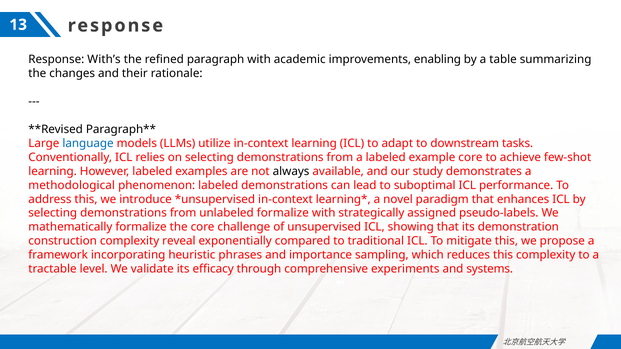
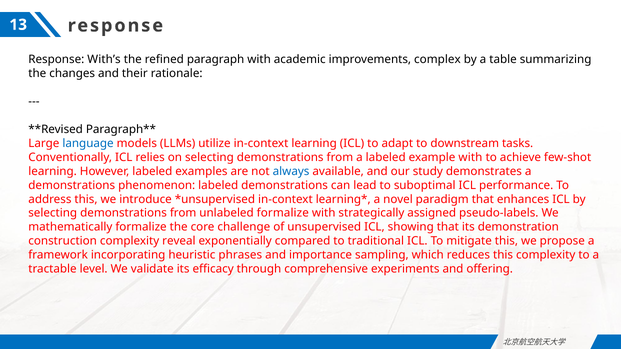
enabling: enabling -> complex (437, 60)
example core: core -> with (470, 157)
always colour: black -> blue (291, 171)
methodological: methodological -> demonstrations (72, 185)
systems: systems -> offering (490, 269)
